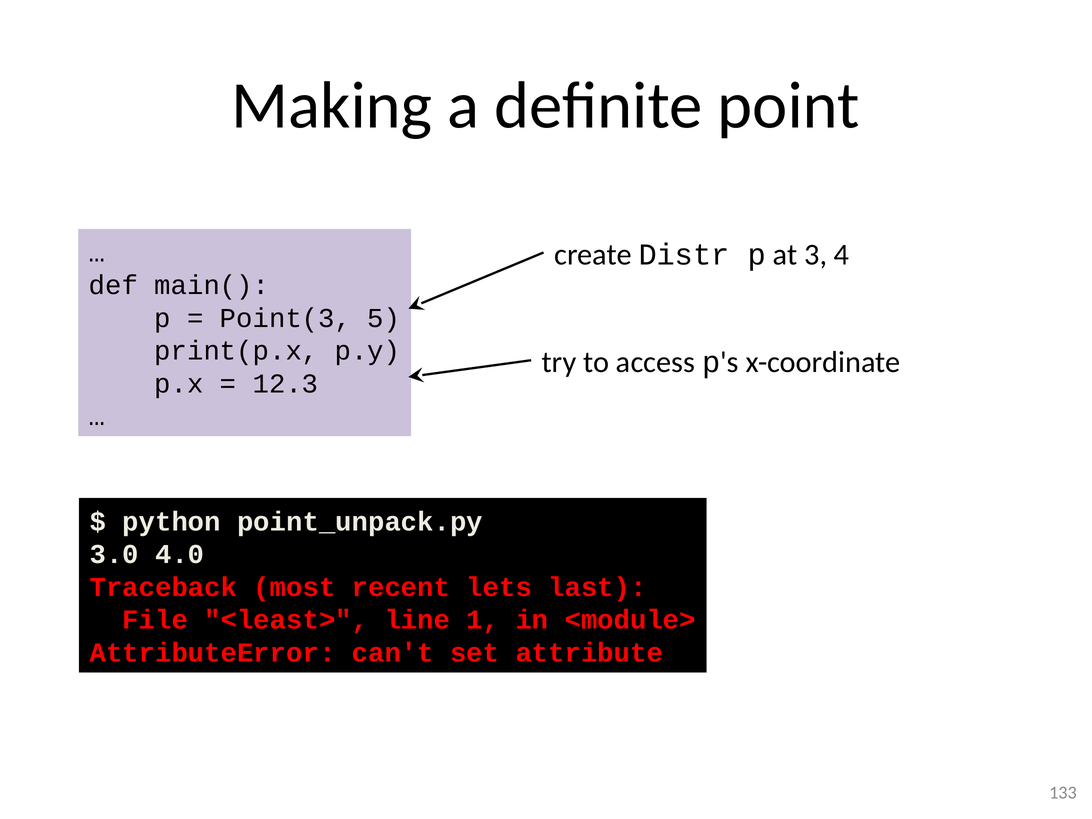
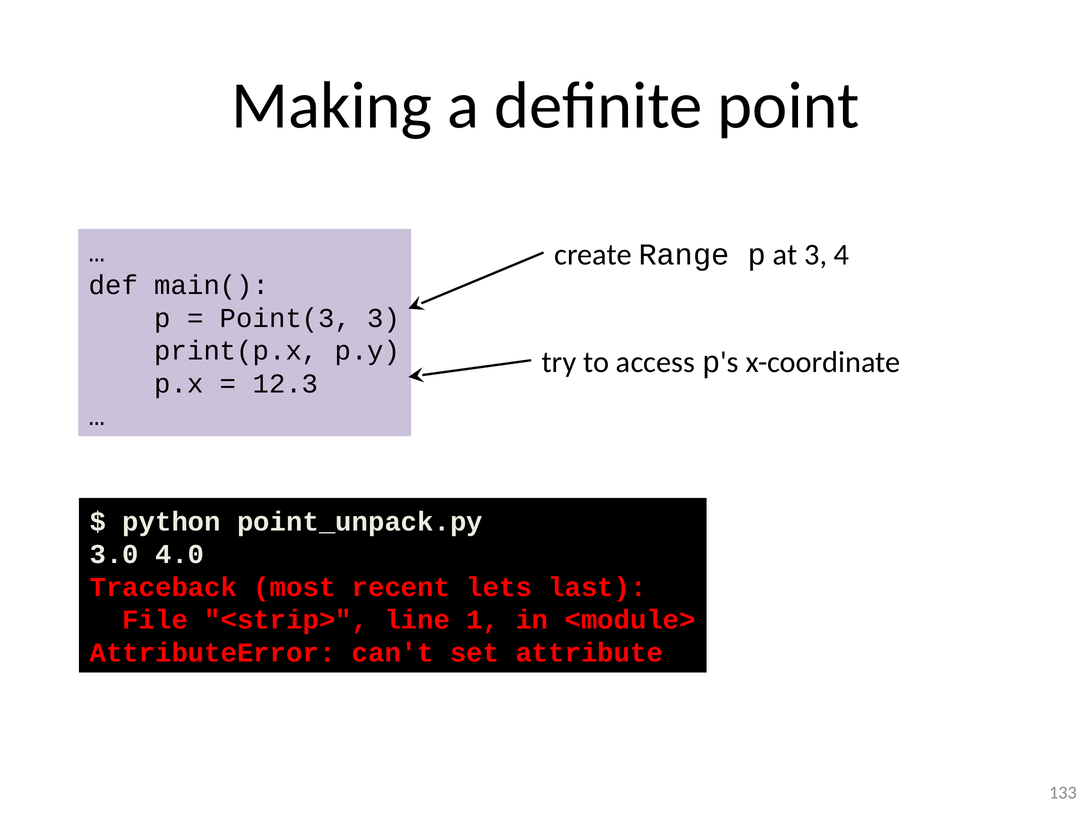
Distr: Distr -> Range (684, 255)
Point(3 5: 5 -> 3 (384, 318)
<least>: <least> -> <strip> (286, 620)
